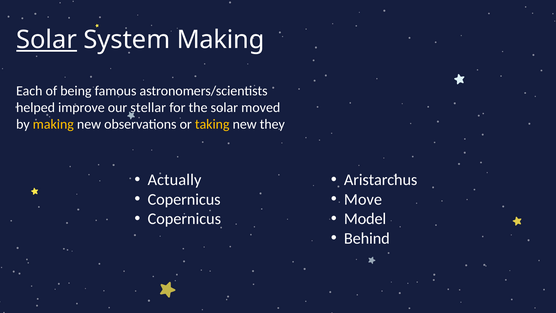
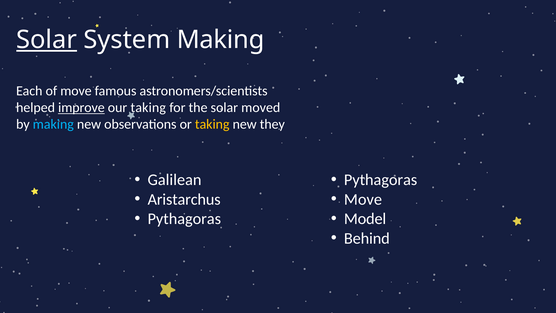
of being: being -> move (76, 91)
improve underline: none -> present (81, 108)
our stellar: stellar -> taking (148, 108)
making colour: yellow -> light blue (53, 124)
Actually: Actually -> Galilean (175, 180)
Aristarchus: Aristarchus -> Pythagoras (381, 180)
Copernicus: Copernicus -> Aristarchus (184, 199)
Copernicus: Copernicus -> Pythagoras (184, 219)
